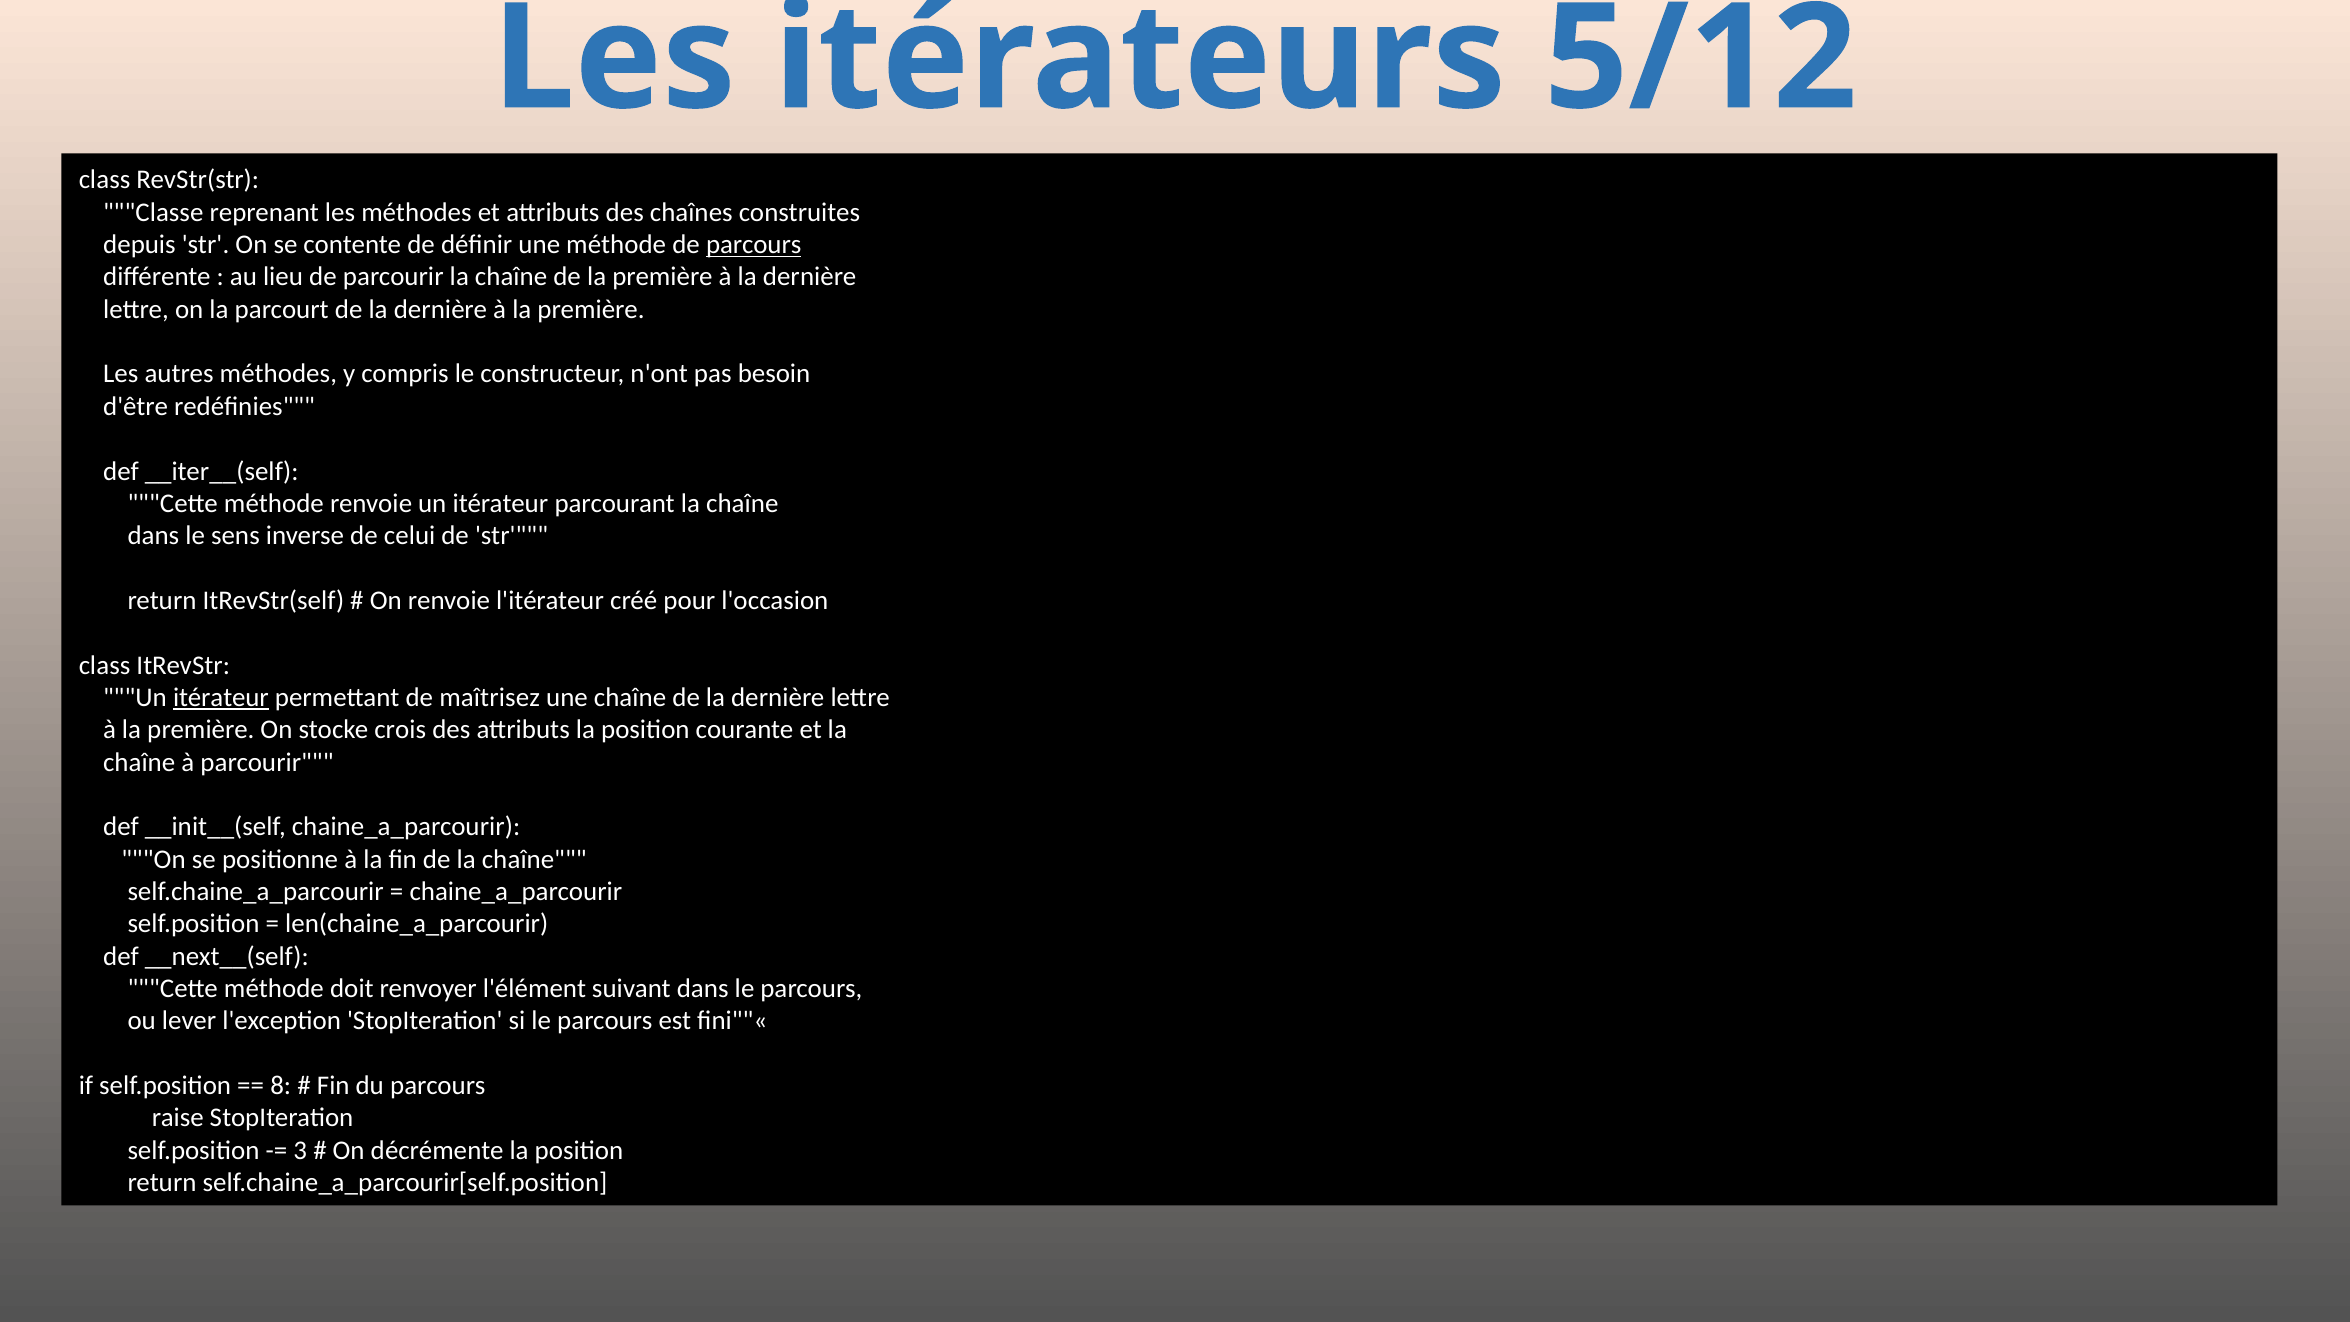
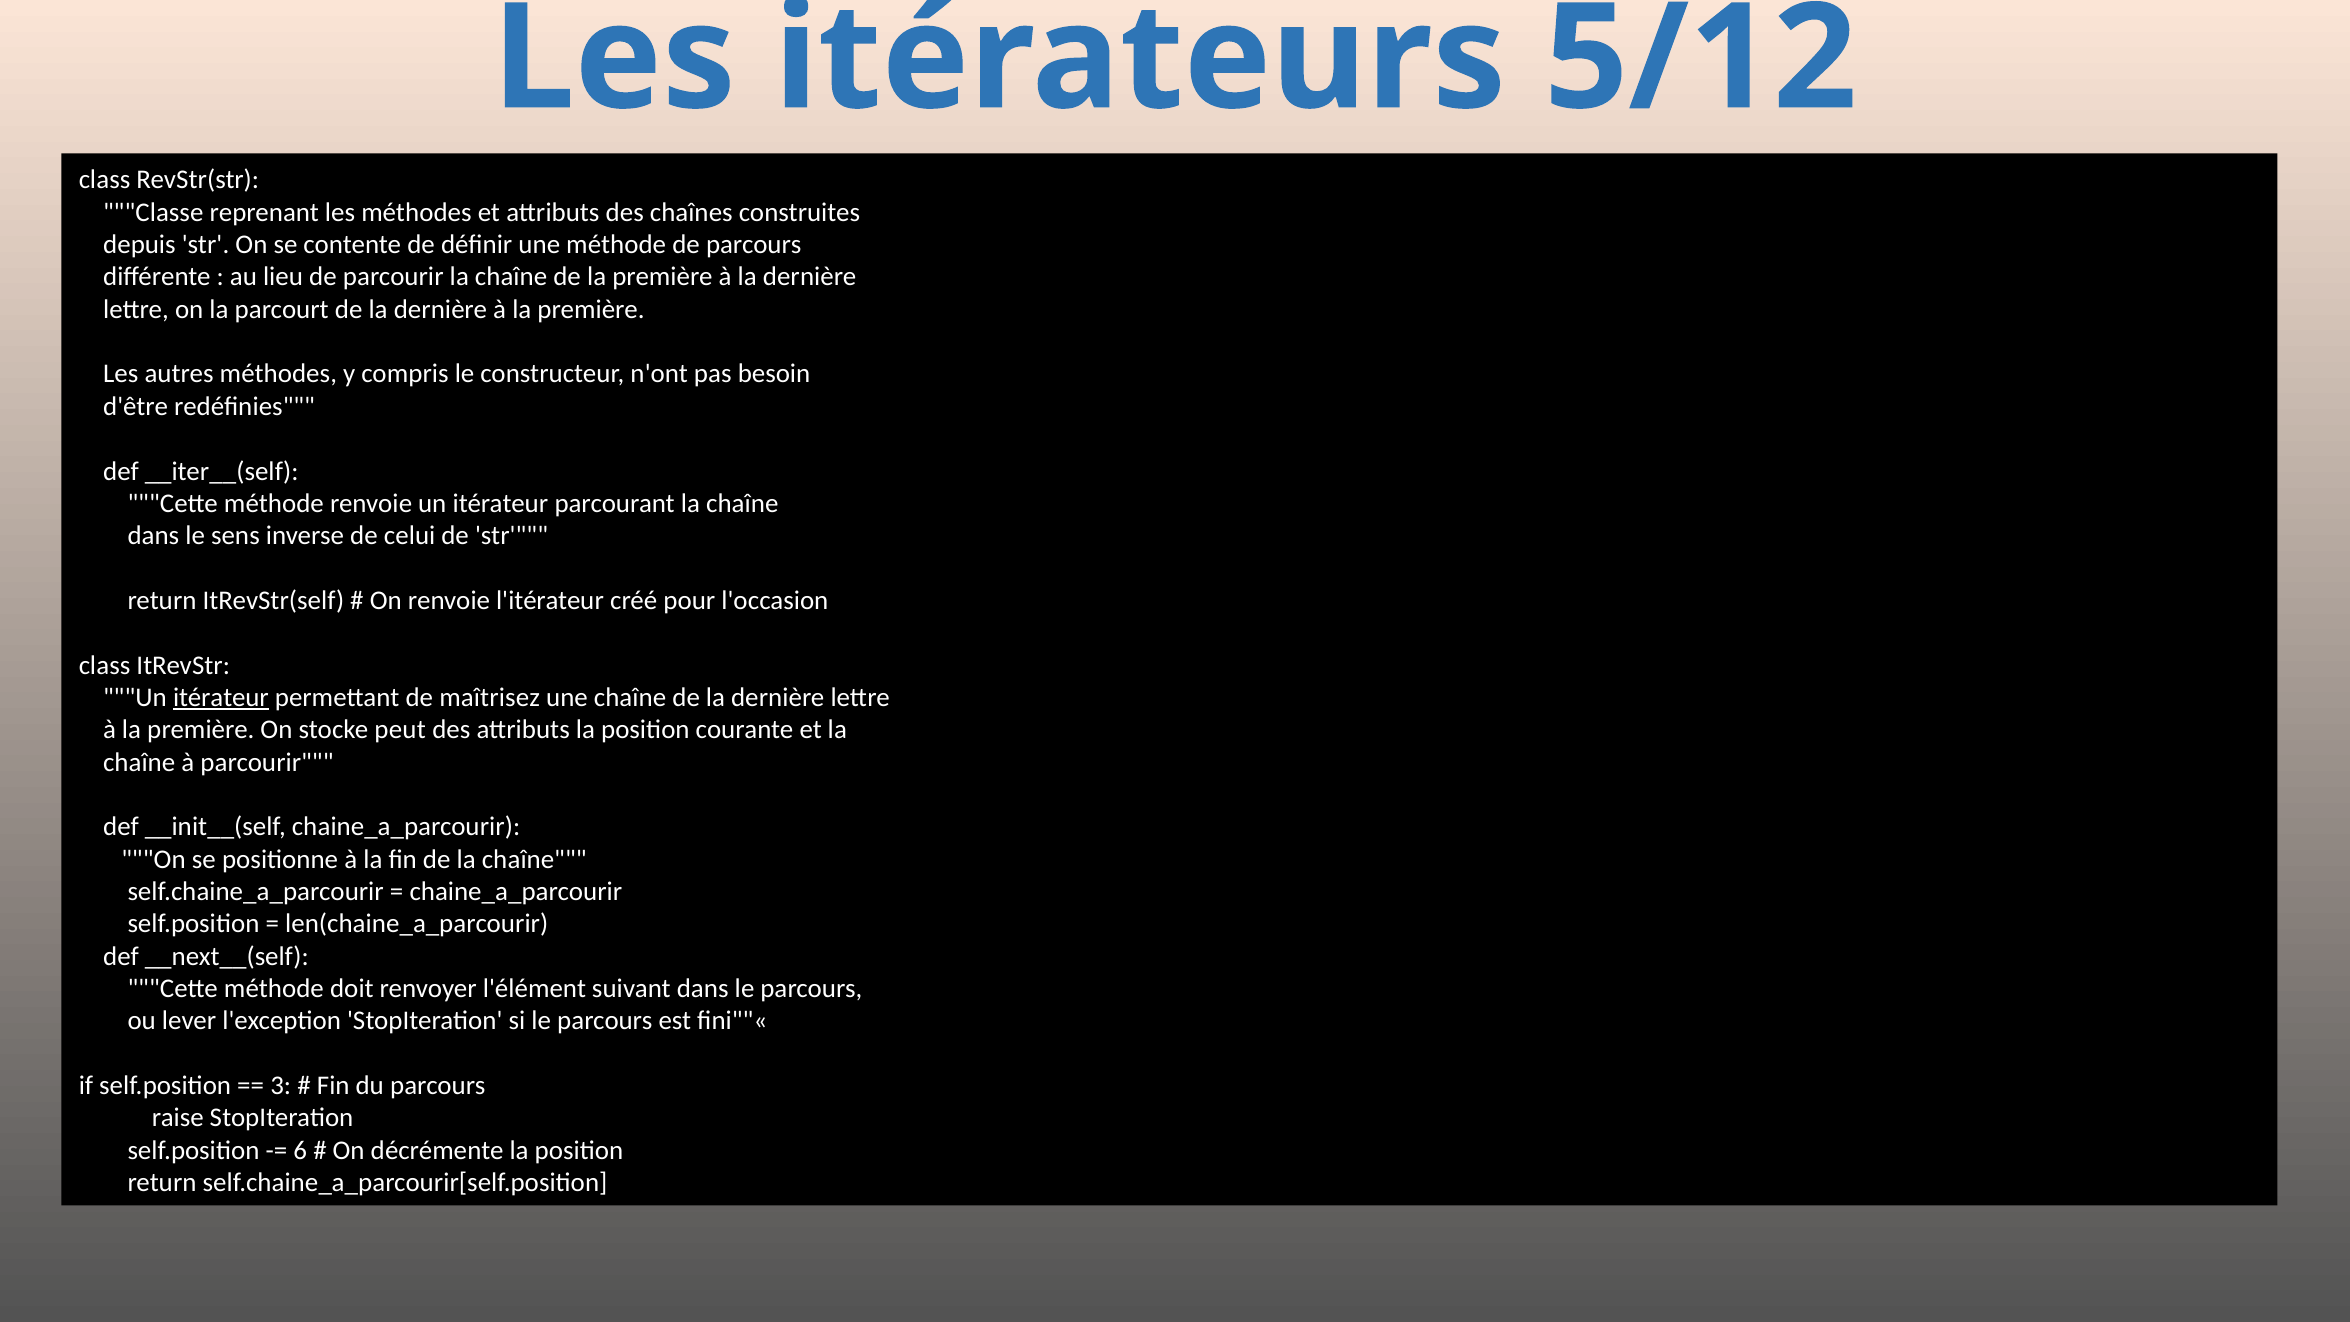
parcours underline: present -> none (754, 245)
crois: crois -> peut (400, 730)
8: 8 -> 3 (281, 1085)
3: 3 -> 6 (300, 1150)
